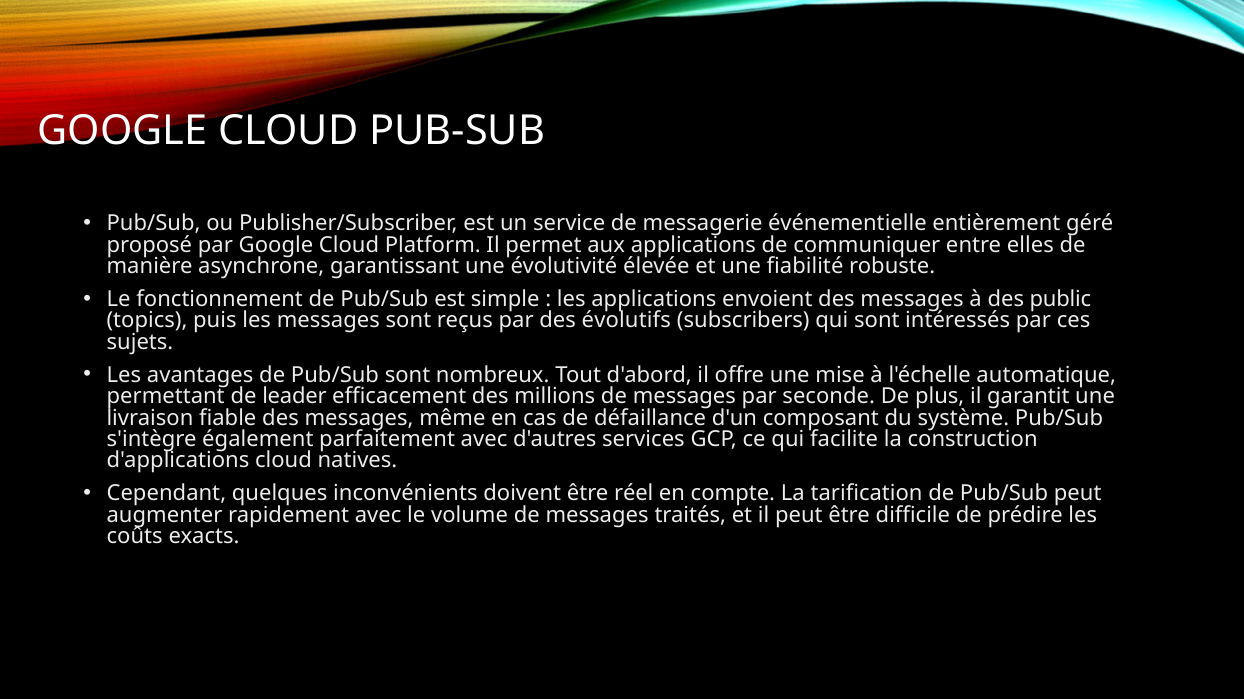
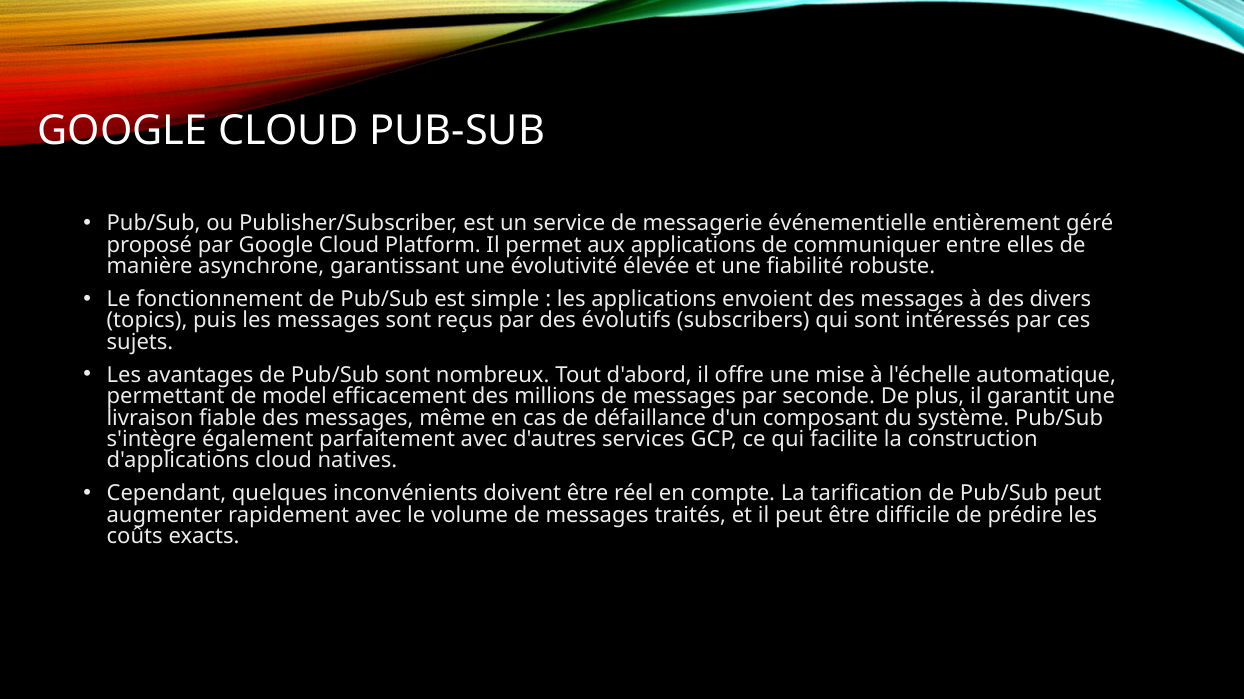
public: public -> divers (1060, 300)
leader: leader -> model (295, 397)
